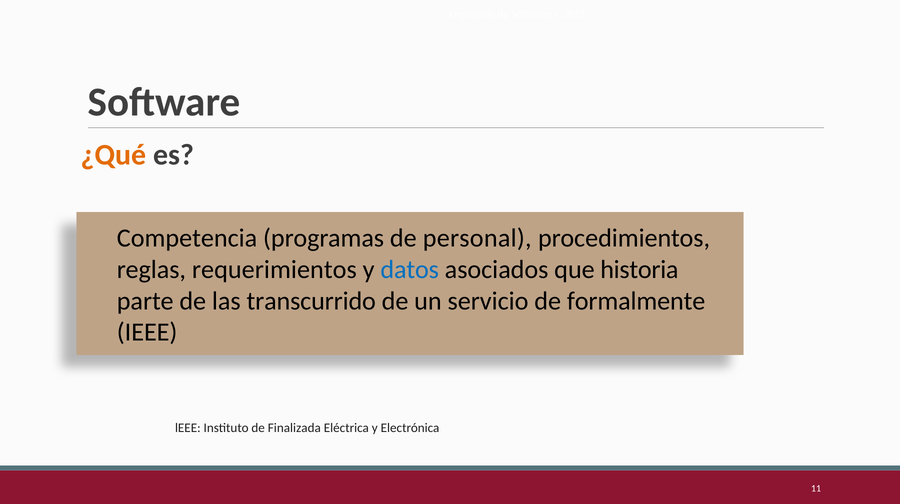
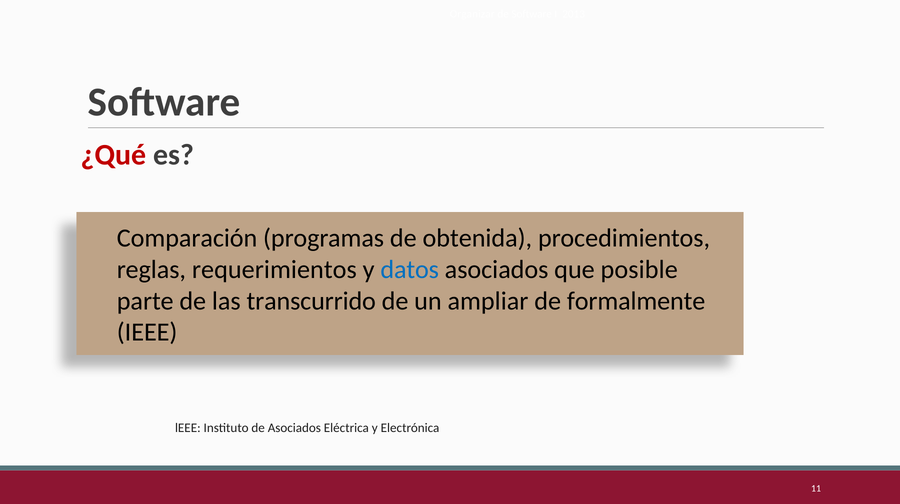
¿Qué colour: orange -> red (114, 155)
Competencia: Competencia -> Comparación (187, 238)
personal: personal -> obtenida (477, 238)
historia: historia -> posible (639, 270)
servicio: servicio -> ampliar (488, 301)
de Finalizada: Finalizada -> Asociados (294, 428)
